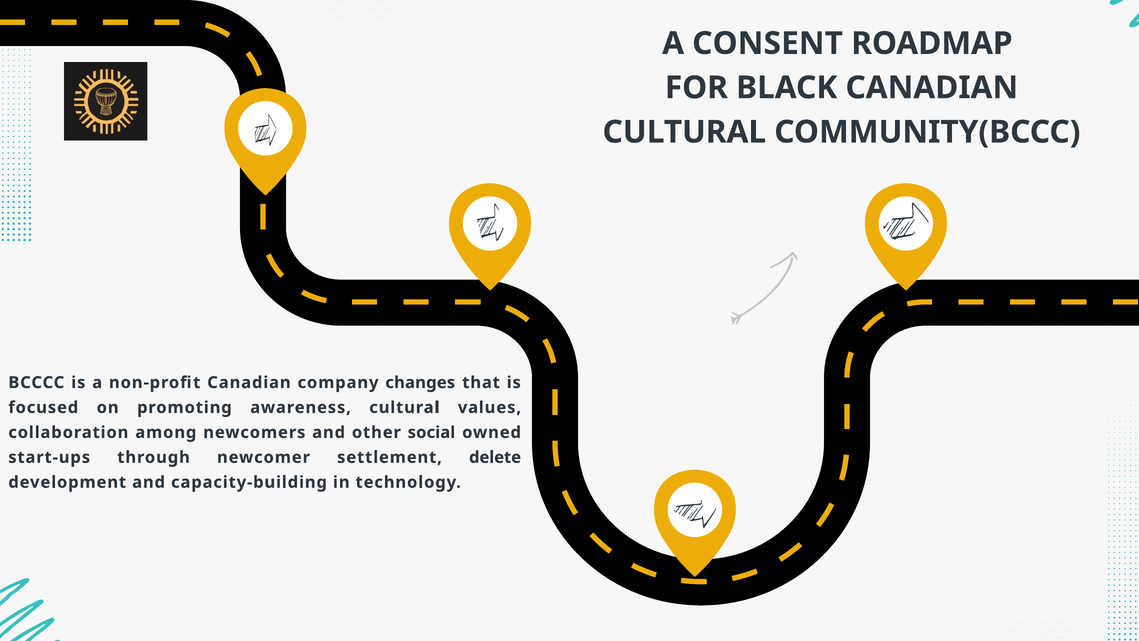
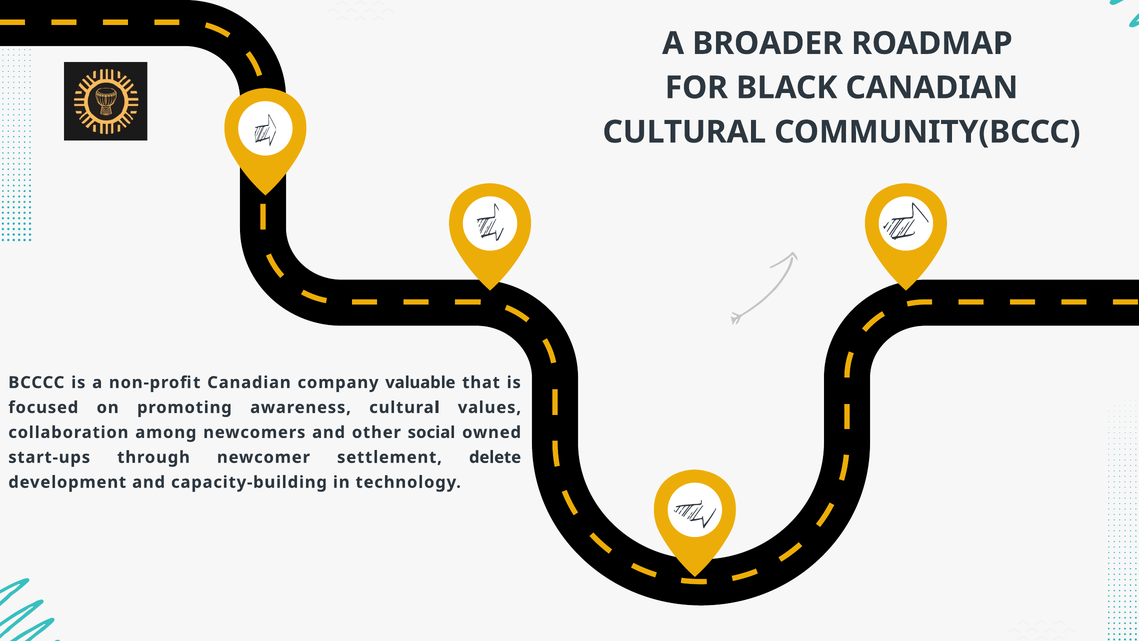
CONSENT: CONSENT -> BROADER (768, 43)
changes: changes -> valuable (420, 382)
